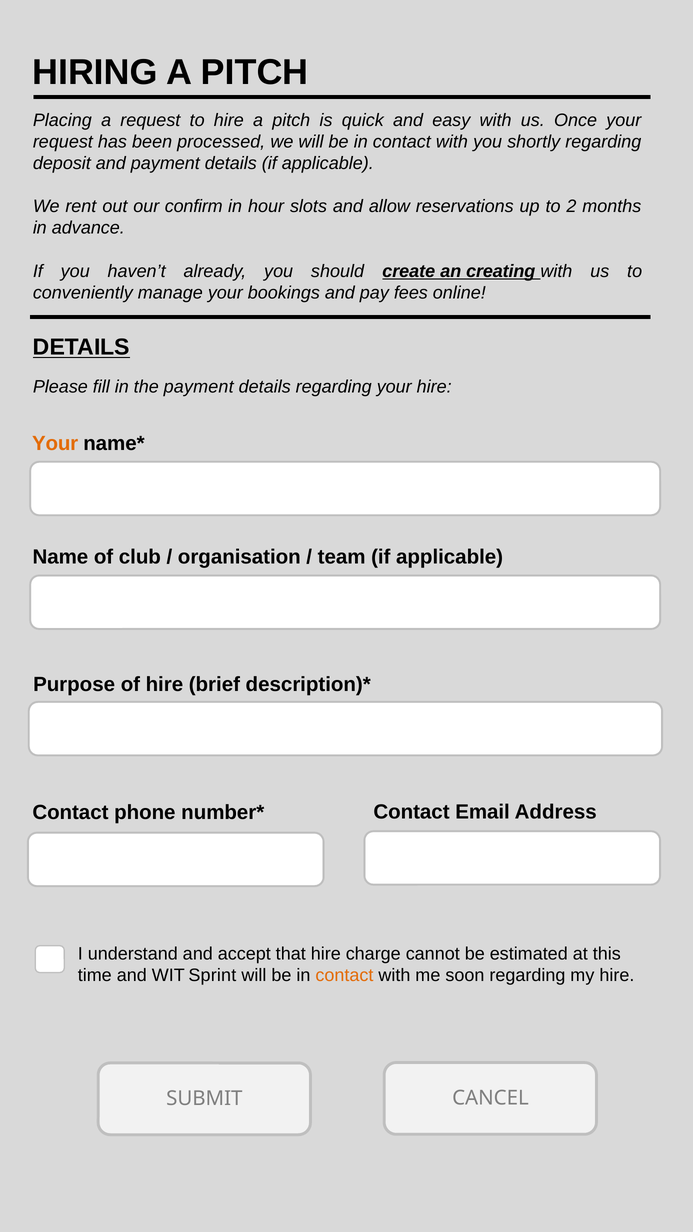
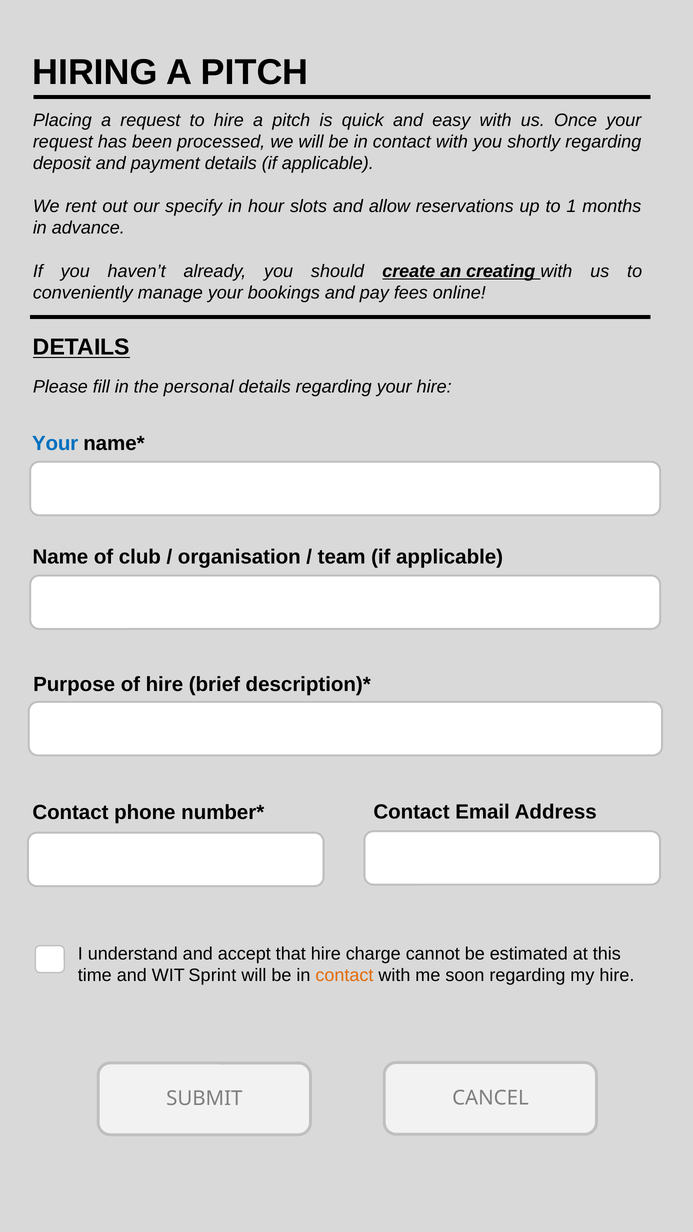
confirm: confirm -> specify (194, 206)
2: 2 -> 1 (571, 206)
the payment: payment -> personal (199, 387)
Your colour: orange -> blue (55, 444)
